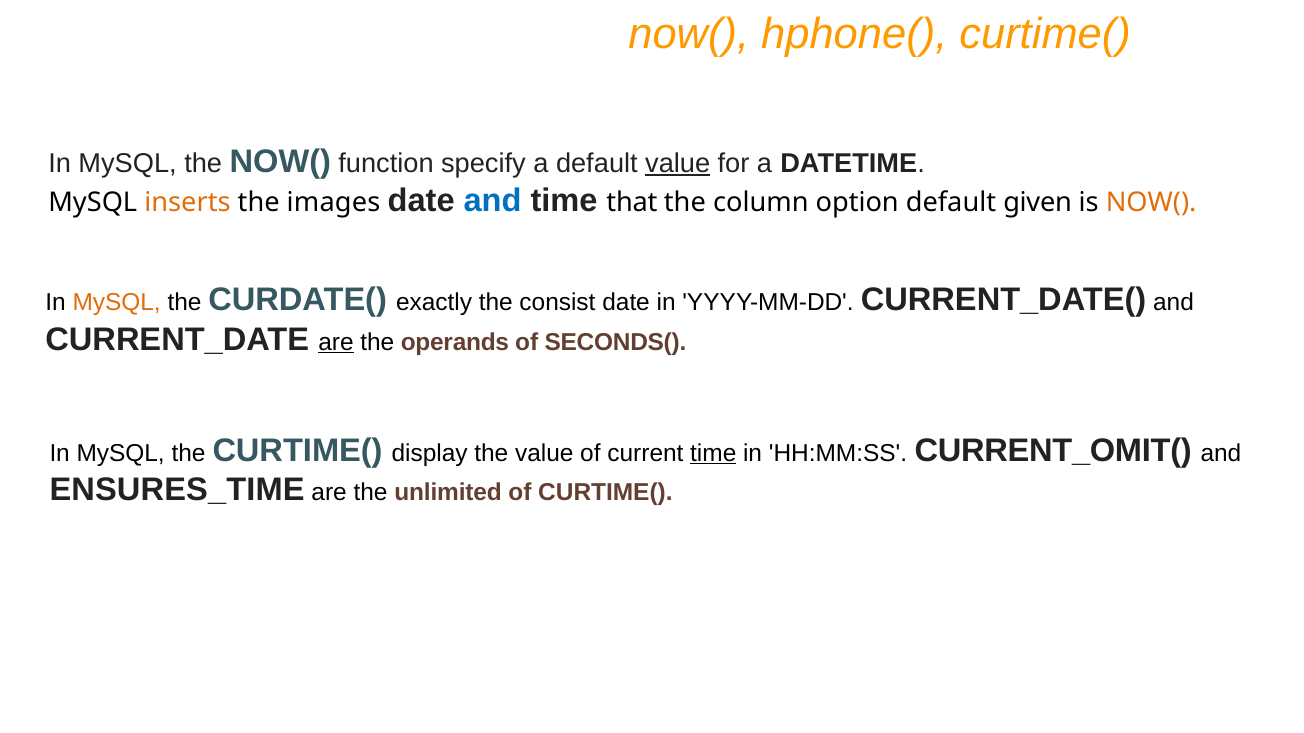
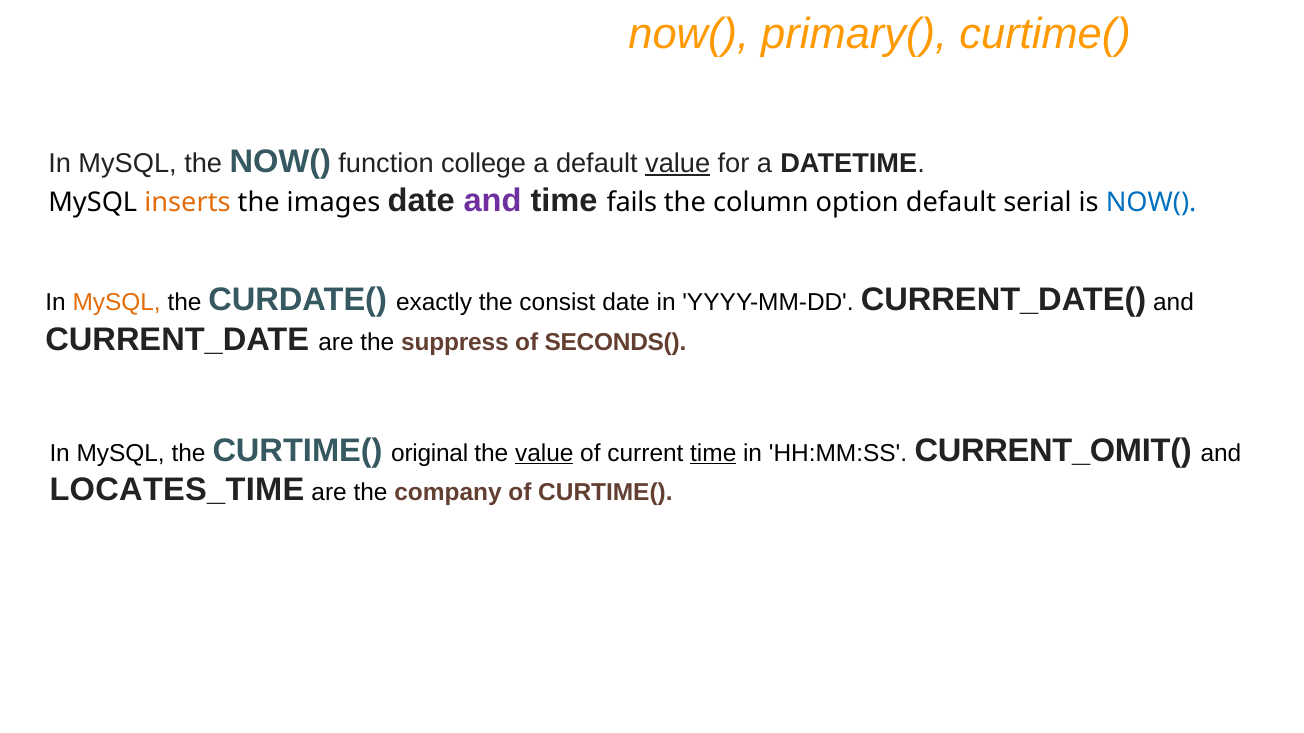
hphone(: hphone( -> primary( (854, 34)
specify: specify -> college (484, 164)
and colour: blue -> purple (493, 201)
that: that -> fails (632, 203)
given: given -> serial (1038, 203)
NOW( colour: orange -> blue (1151, 203)
are underline: present -> none (336, 342)
operands: operands -> suppress (455, 342)
display: display -> original (430, 454)
value underline: none -> present (544, 454)
ENSURES_TIME: ENSURES_TIME -> LOCATES_TIME (177, 490)
unlimited: unlimited -> company (448, 493)
